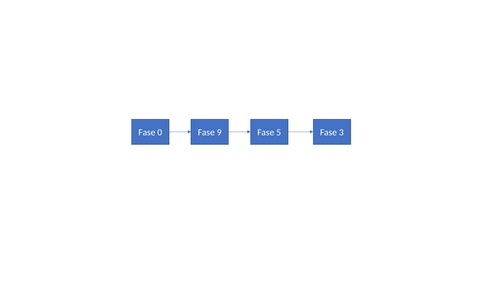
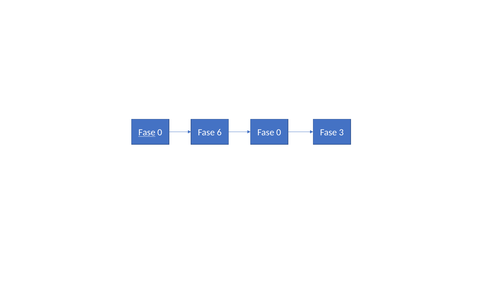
Fase underline: none -> present (147, 132)
9: 9 -> 6 (219, 132)
5: 5 -> 0 (279, 132)
